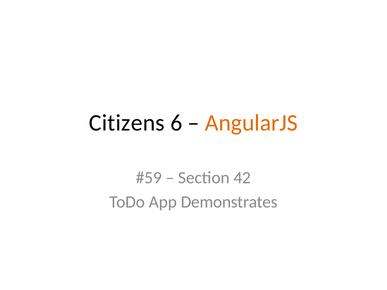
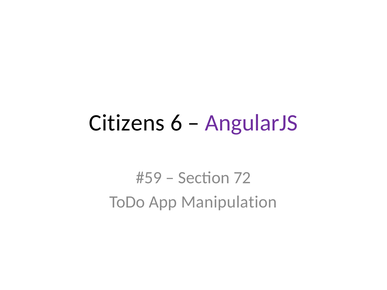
AngularJS colour: orange -> purple (251, 123)
42: 42 -> 72 (242, 178)
Demonstrates: Demonstrates -> Manipulation (229, 202)
